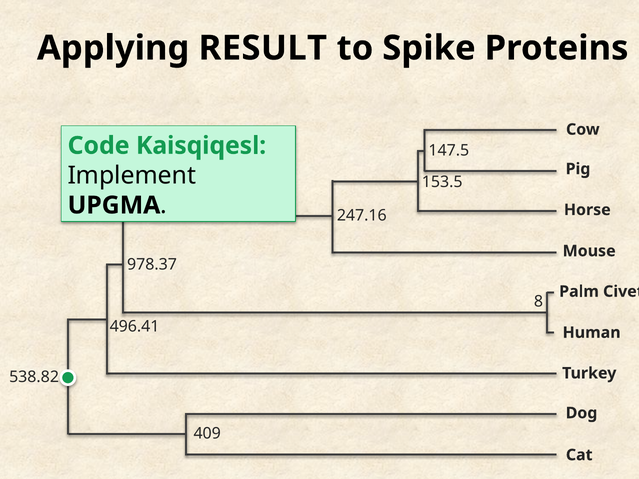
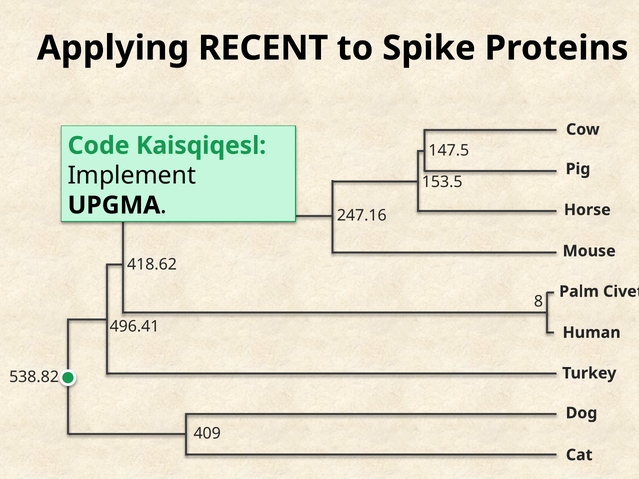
RESULT: RESULT -> RECENT (263, 48)
978.37: 978.37 -> 418.62 (152, 265)
